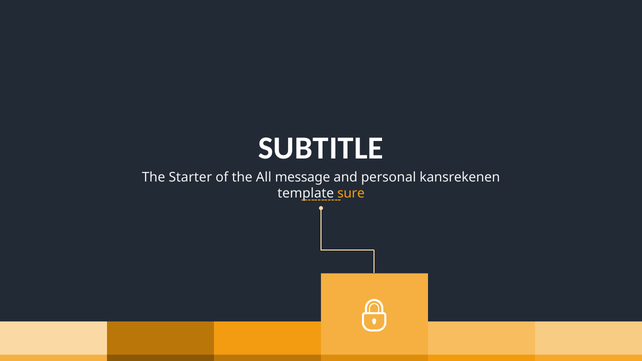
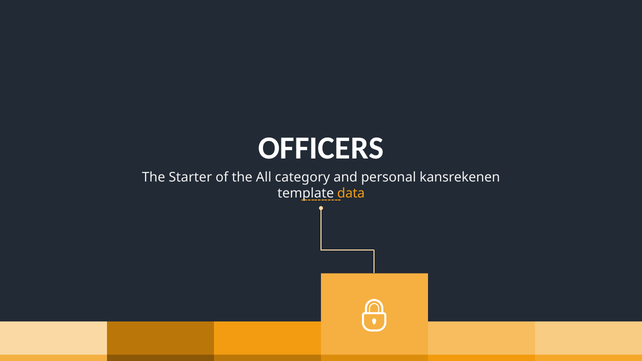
SUBTITLE: SUBTITLE -> OFFICERS (321, 148)
message: message -> category (302, 177)
sure: sure -> data (351, 193)
